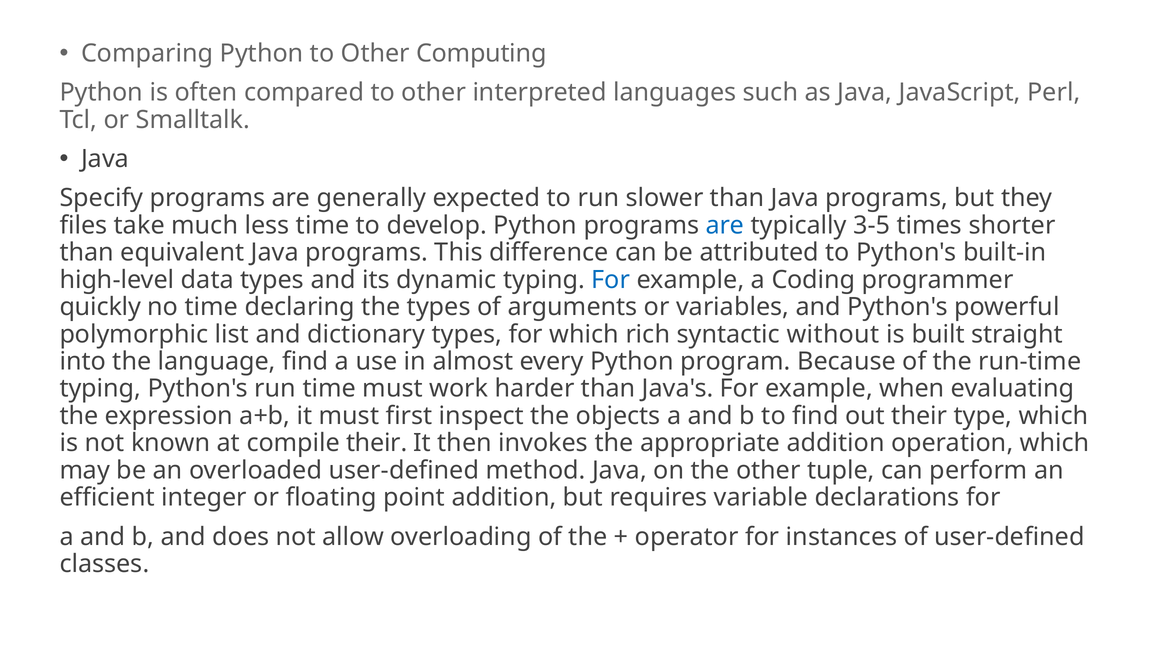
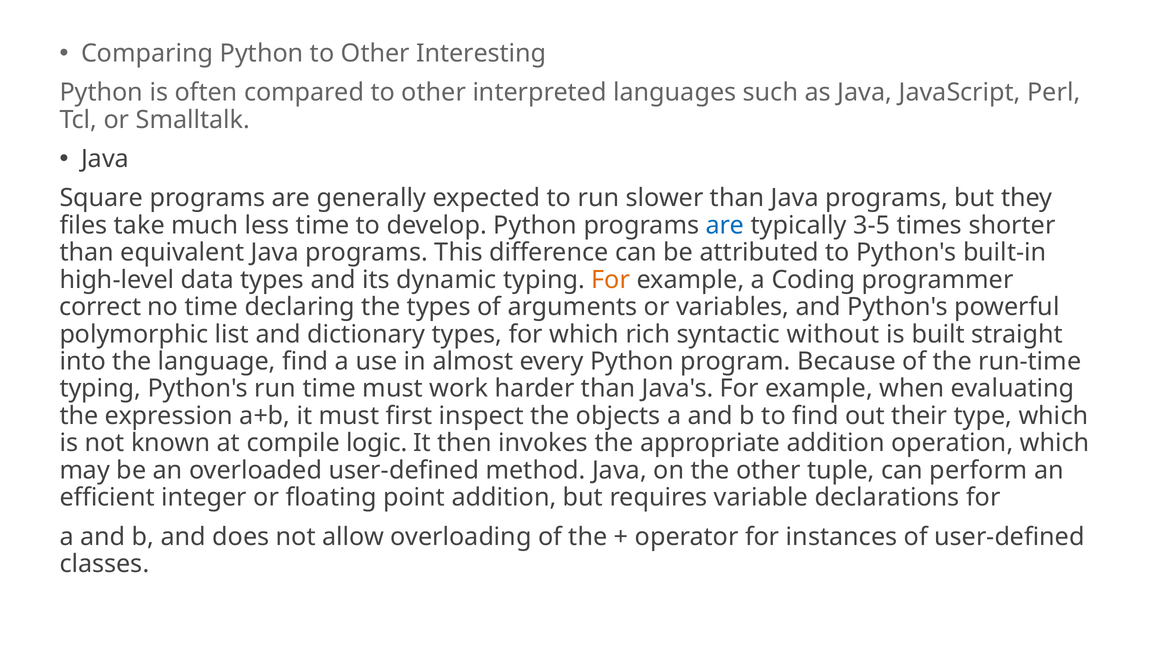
Computing: Computing -> Interesting (481, 53)
Specify: Specify -> Square (101, 198)
For colour: blue -> orange (611, 280)
quickly: quickly -> correct (100, 307)
compile their: their -> logic (377, 443)
